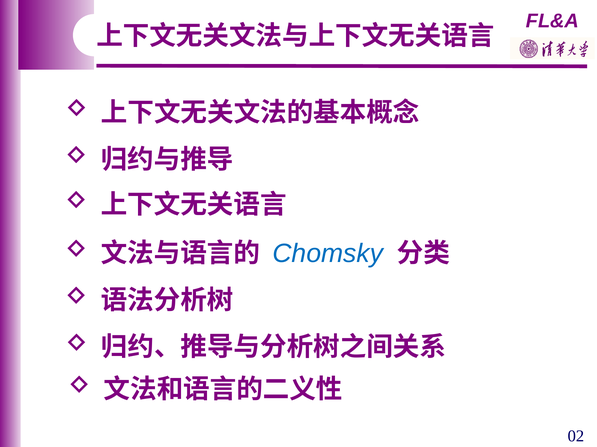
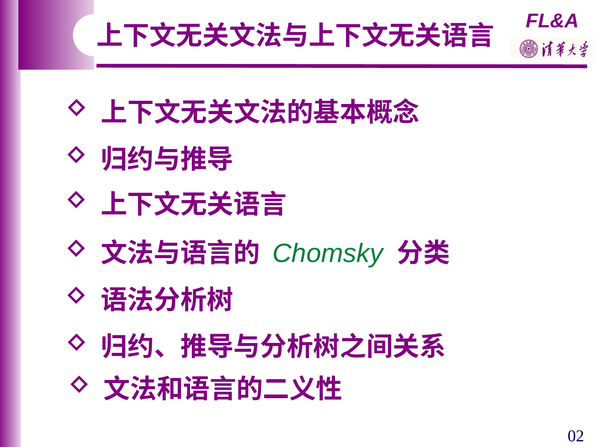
Chomsky colour: blue -> green (328, 254)
